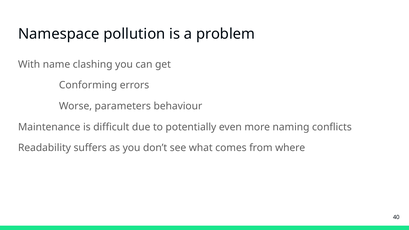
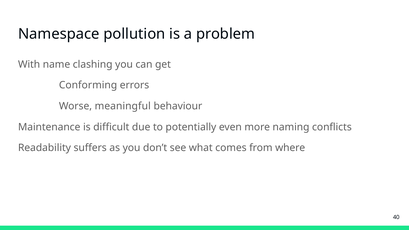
parameters: parameters -> meaningful (123, 106)
